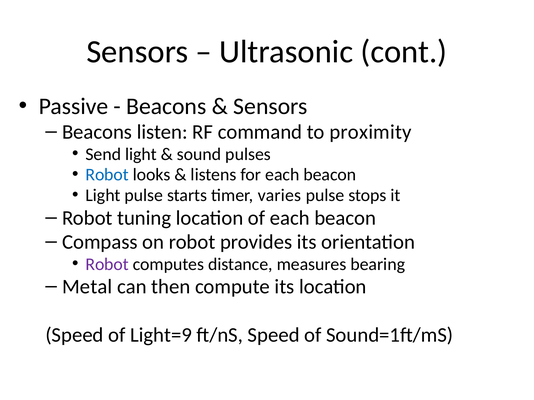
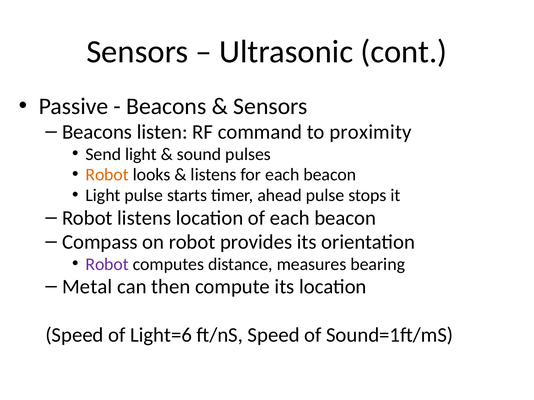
Robot colour: blue -> orange (107, 175)
varies: varies -> ahead (280, 196)
Robot tuning: tuning -> listens (144, 218)
Light=9: Light=9 -> Light=6 (161, 335)
